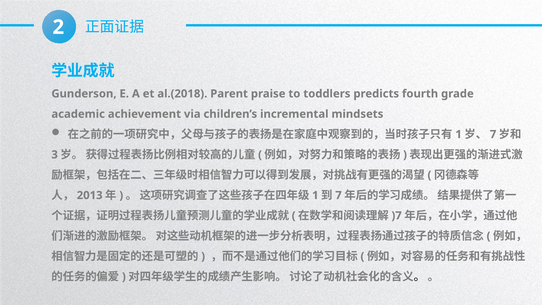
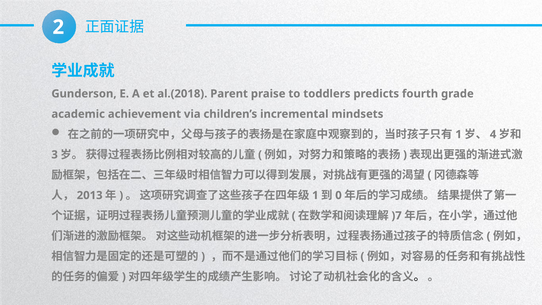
7: 7 -> 4 (493, 134)
7: 7 -> 0 (338, 195)
